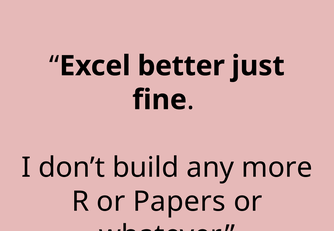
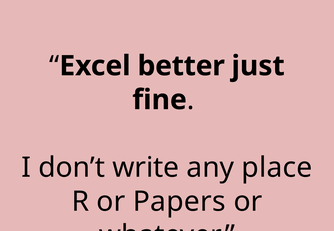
build: build -> write (146, 168)
more: more -> place (277, 168)
